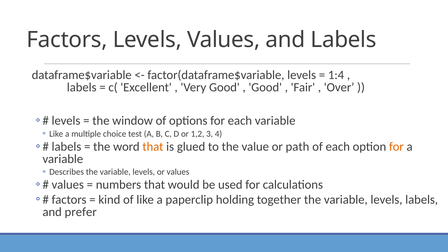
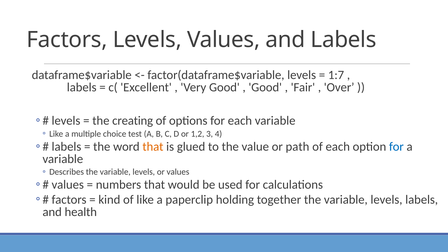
1:4: 1:4 -> 1:7 (336, 75)
window: window -> creating (133, 121)
for colour: orange -> blue (396, 147)
prefer: prefer -> health (81, 212)
